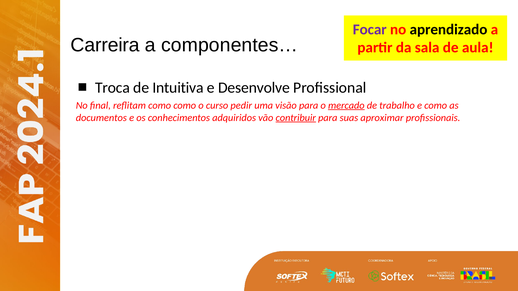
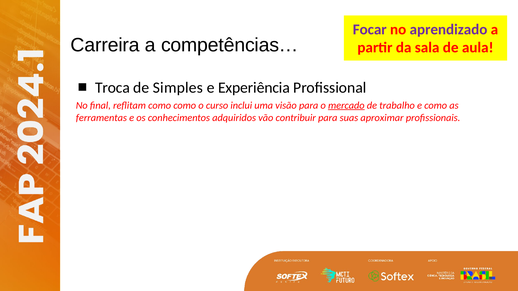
aprendizado colour: black -> purple (448, 30)
componentes…: componentes… -> competências… (230, 45)
Intuitiva: Intuitiva -> Simples (178, 88)
Desenvolve: Desenvolve -> Experiência (254, 88)
pedir: pedir -> inclui (241, 106)
documentos: documentos -> ferramentas (101, 118)
contribuir underline: present -> none (296, 118)
